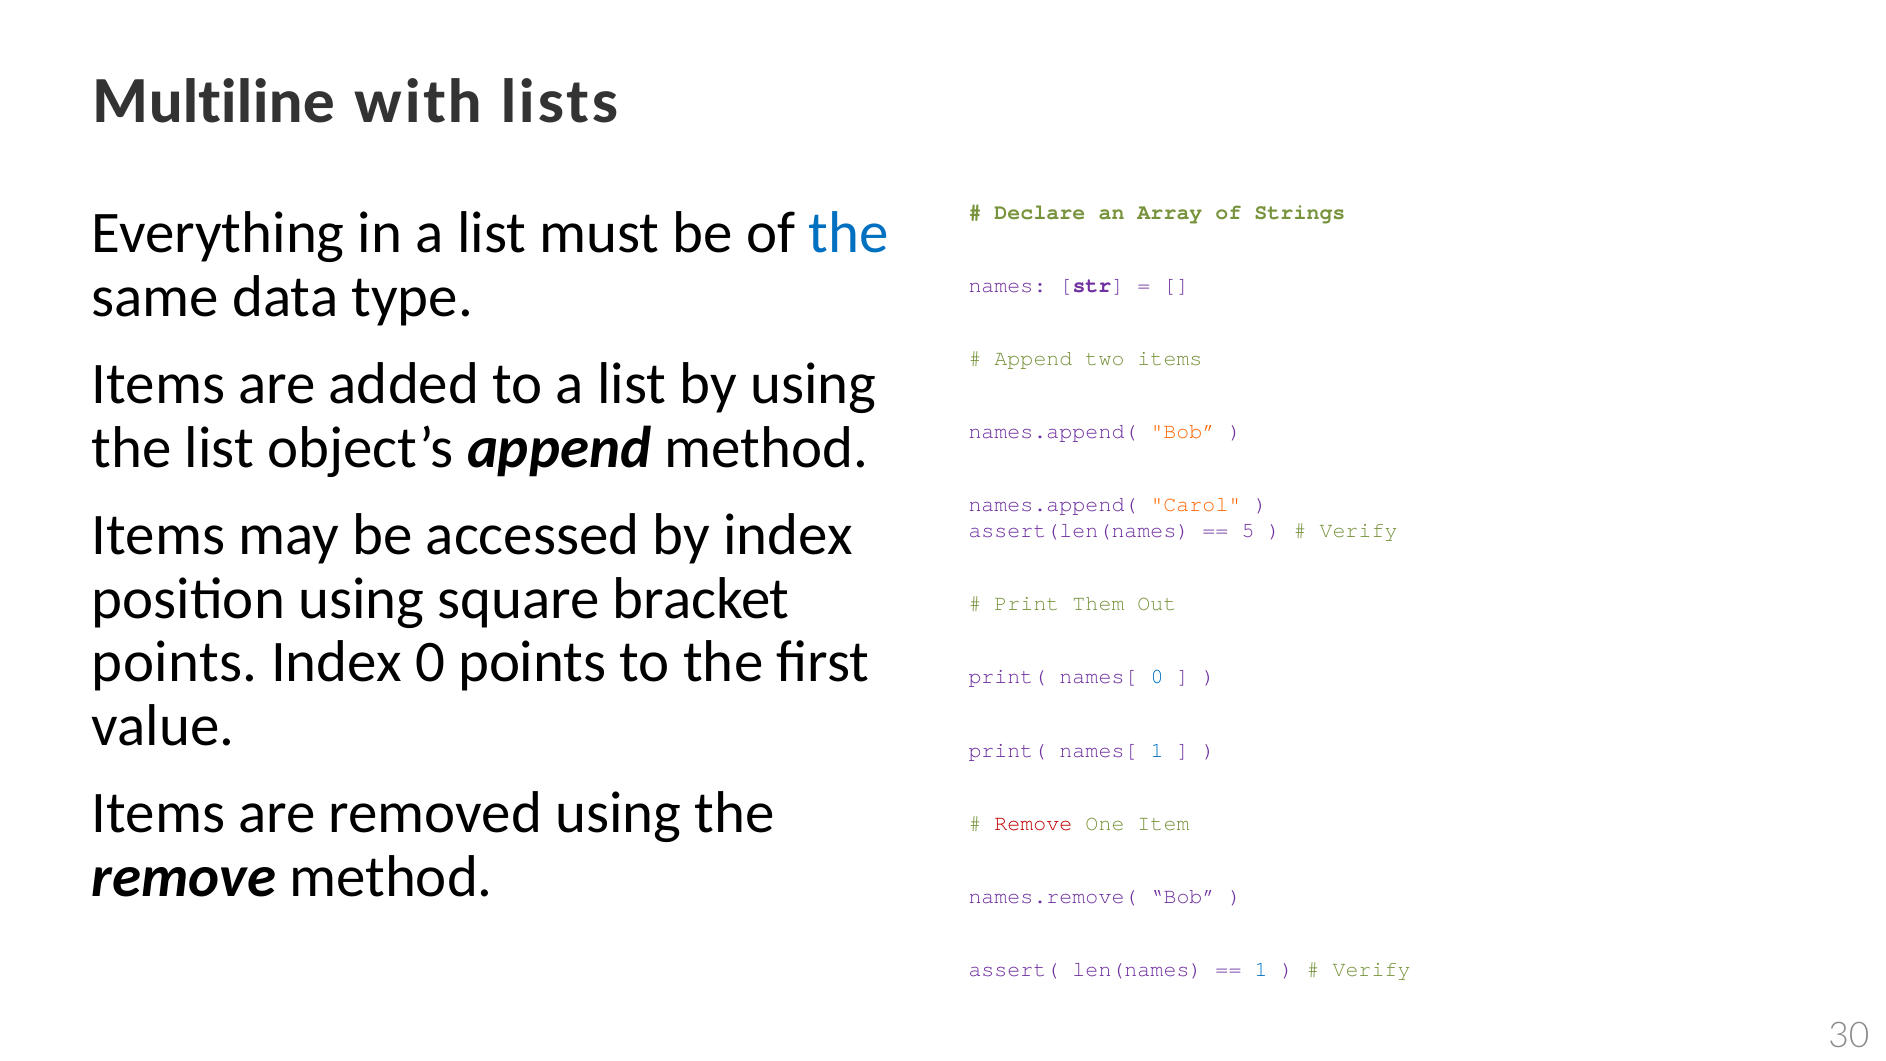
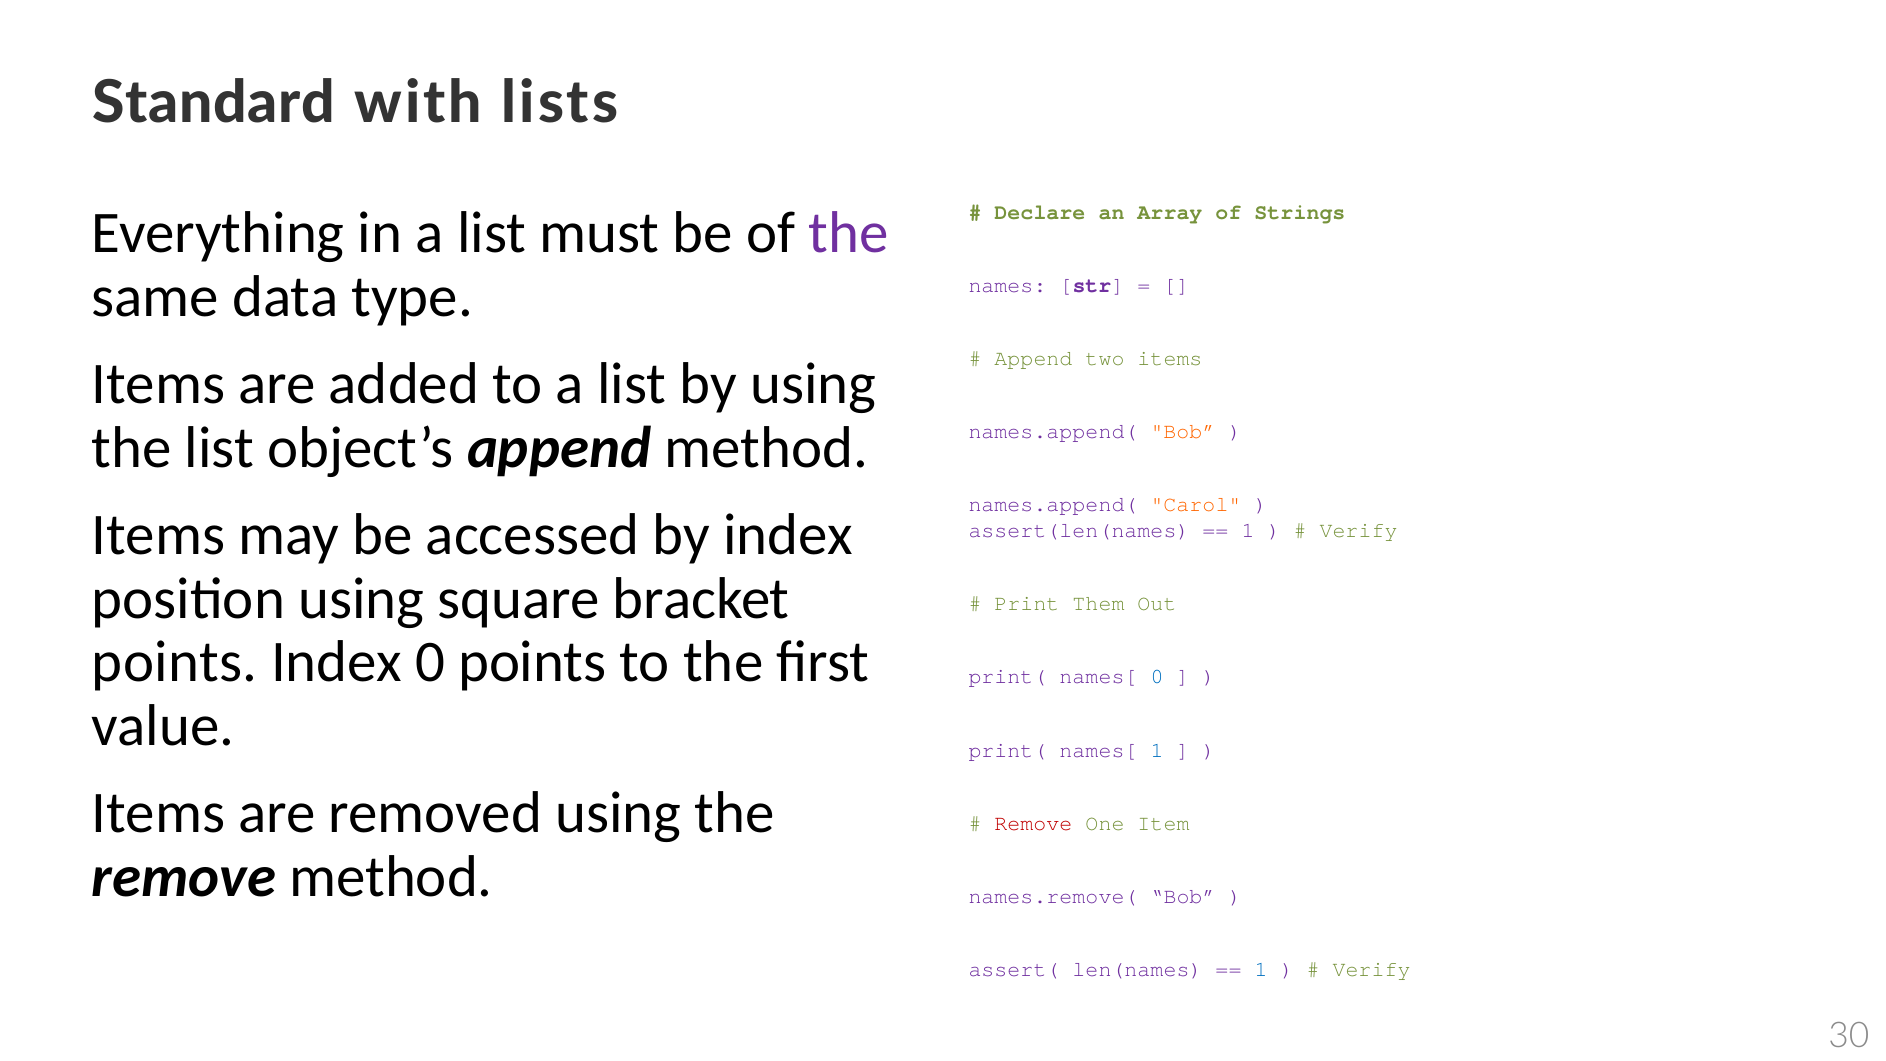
Multiline: Multiline -> Standard (214, 103)
the colour: blue -> purple (848, 233)
5: 5 -> 1 (1248, 531)
